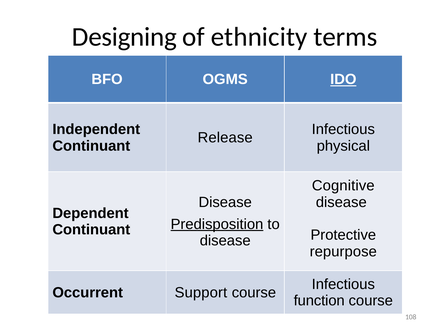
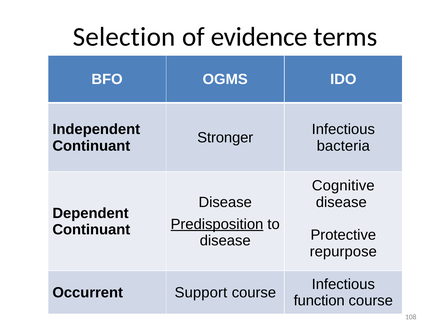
Designing: Designing -> Selection (124, 37)
ethnicity: ethnicity -> evidence (259, 37)
IDO underline: present -> none (343, 79)
Release: Release -> Stronger (225, 138)
physical: physical -> bacteria (343, 146)
